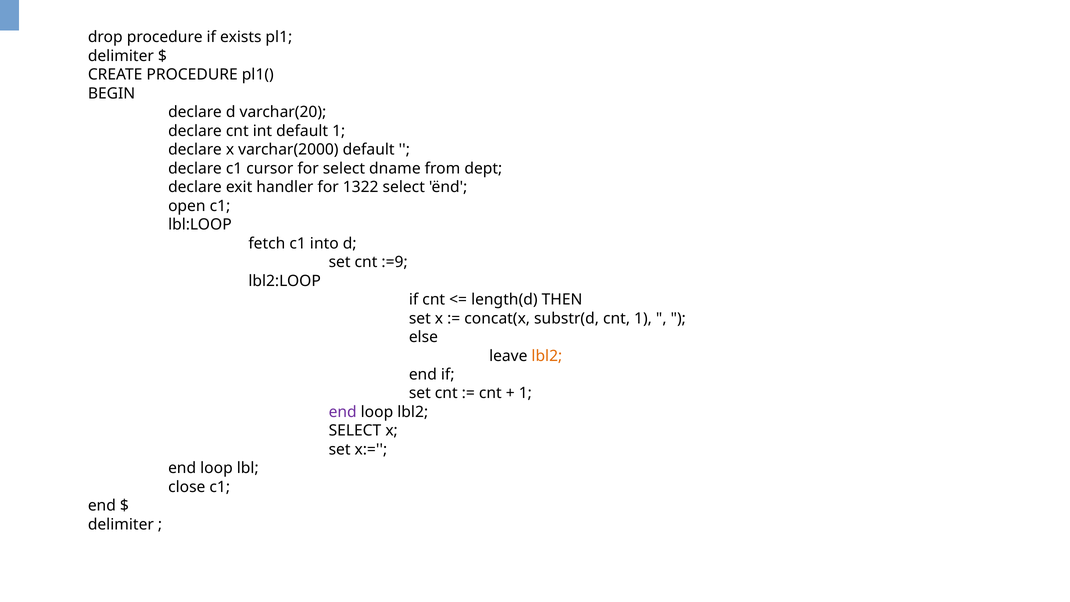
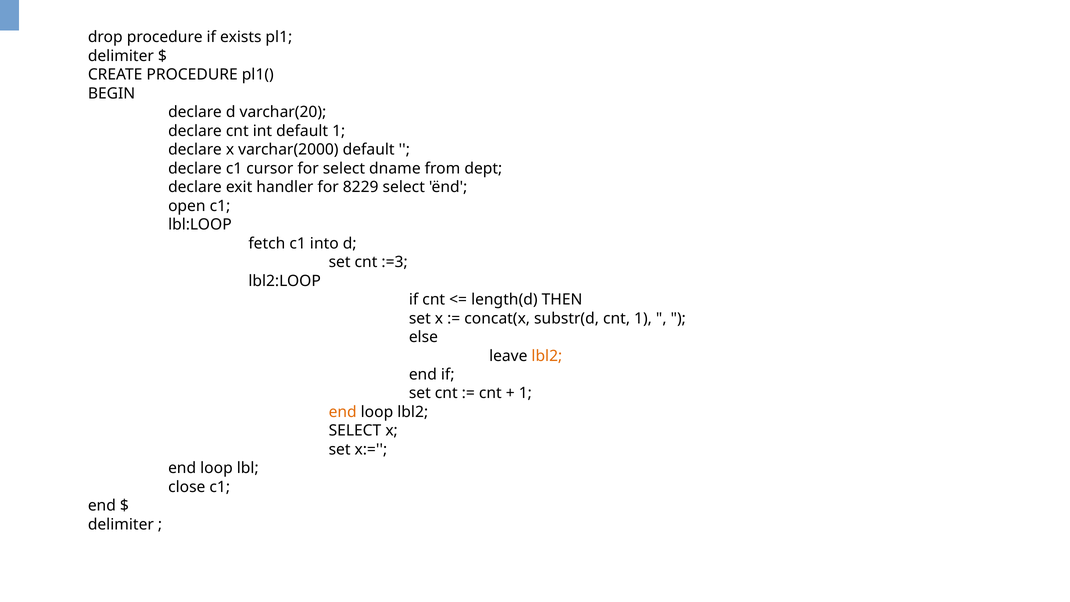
1322: 1322 -> 8229 (361, 187)
:=9: :=9 -> :=3 (395, 262)
end colour: purple -> orange (343, 412)
